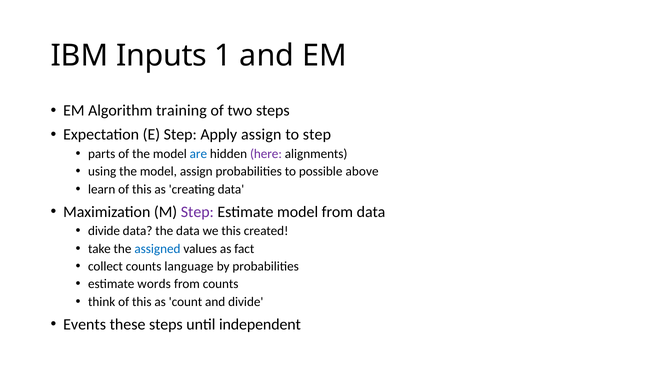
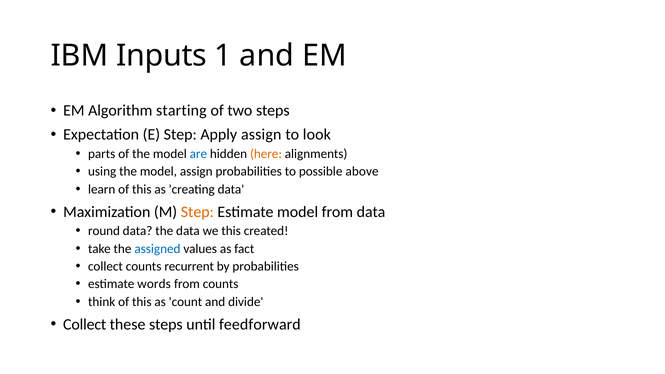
training: training -> starting (181, 111)
to step: step -> look (317, 135)
here colour: purple -> orange (266, 154)
Step colour: purple -> orange (197, 212)
divide: divide -> round (104, 231)
language: language -> recurrent (189, 266)
Events: Events -> Collect (85, 324)
independent: independent -> feedforward (260, 324)
